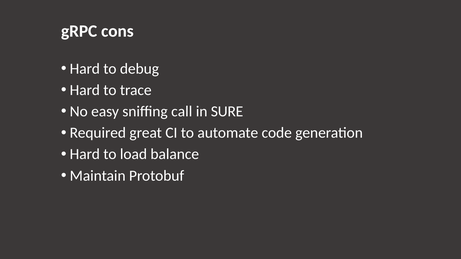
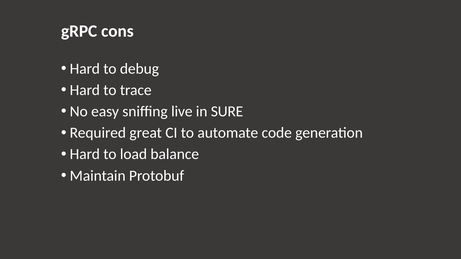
call: call -> live (182, 112)
